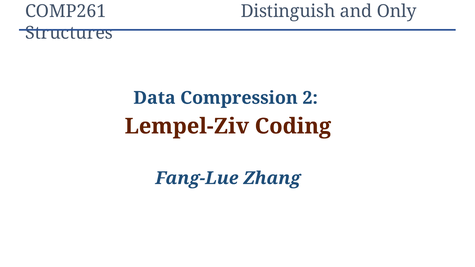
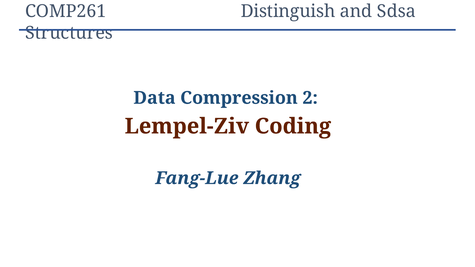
Only: Only -> Sdsa (396, 11)
